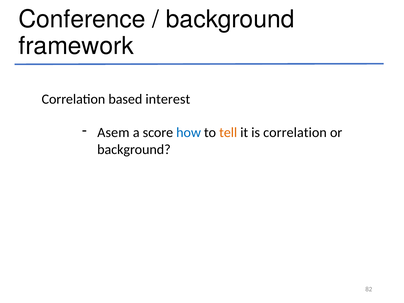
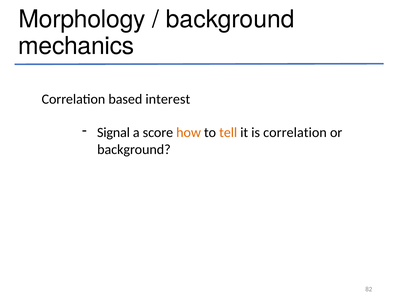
Conference: Conference -> Morphology (82, 19)
framework: framework -> mechanics (76, 46)
Asem: Asem -> Signal (114, 133)
how colour: blue -> orange (189, 133)
